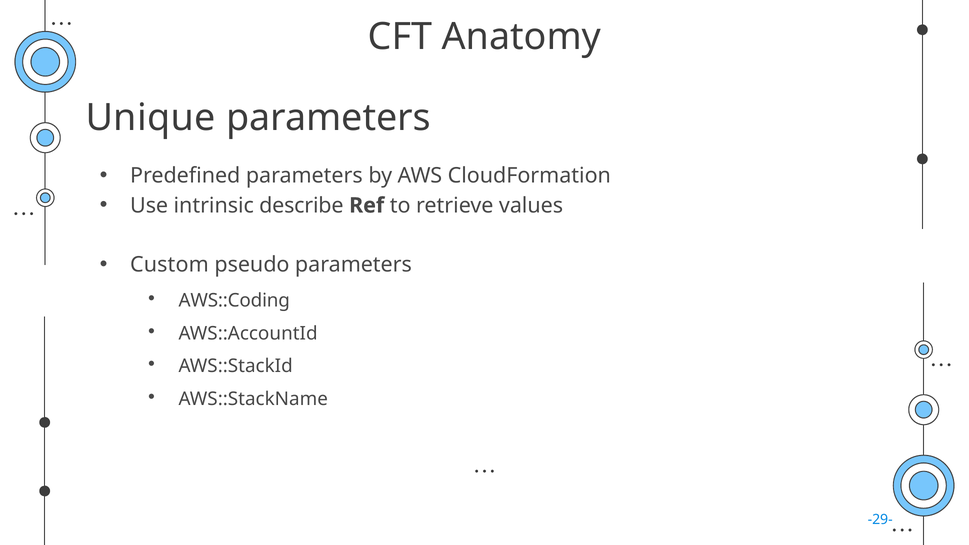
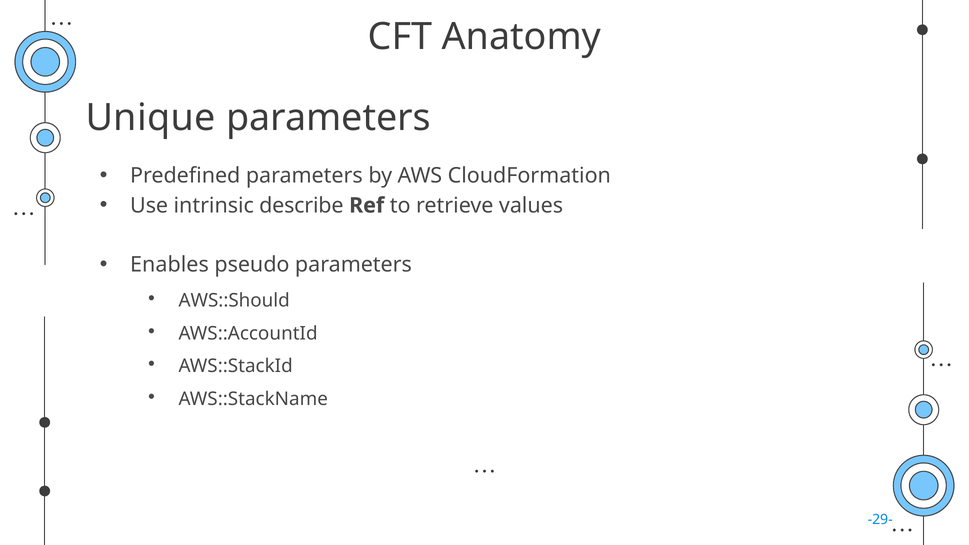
Custom: Custom -> Enables (169, 265)
AWS::Coding: AWS::Coding -> AWS::Should (234, 301)
